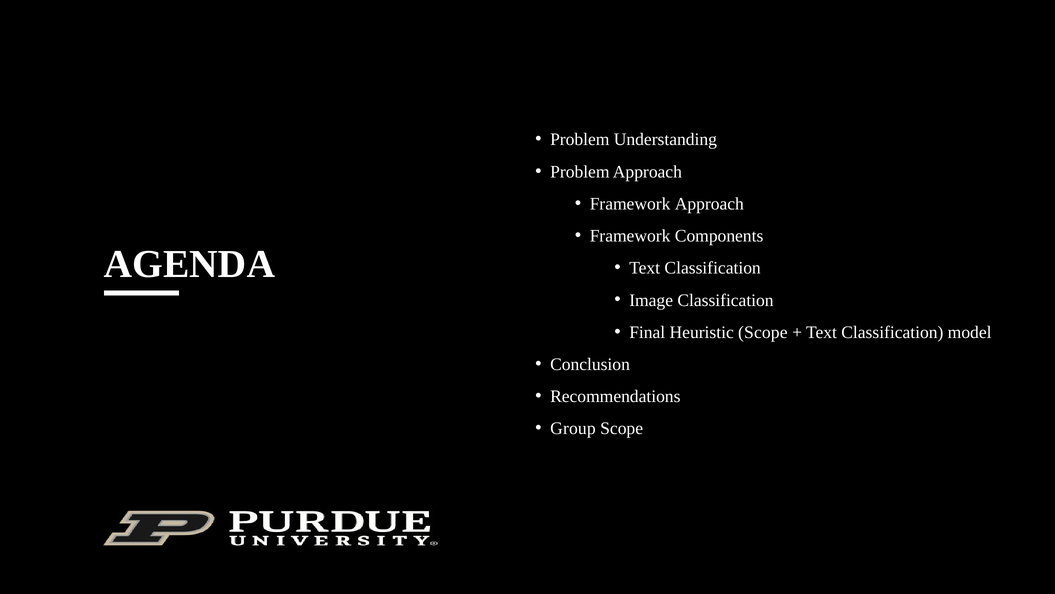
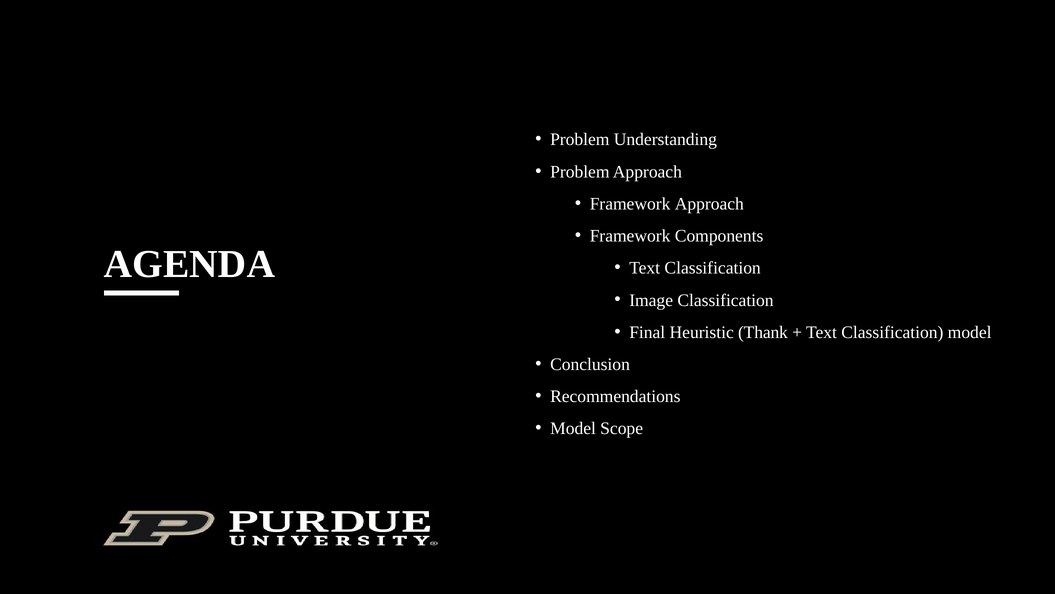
Heuristic Scope: Scope -> Thank (763, 332)
Group: Group -> Model (573, 428)
